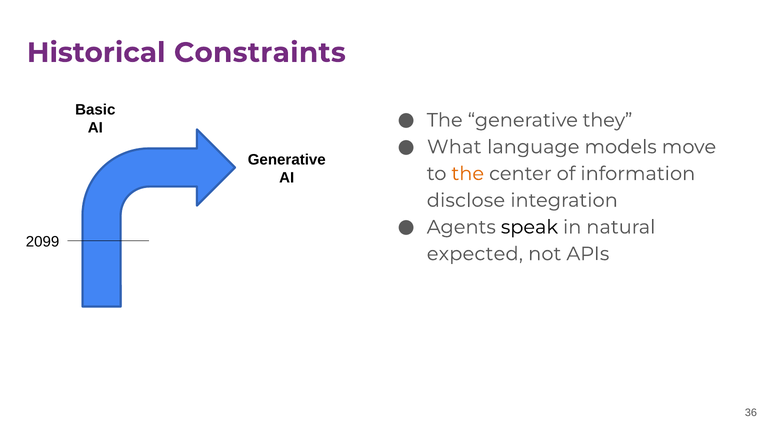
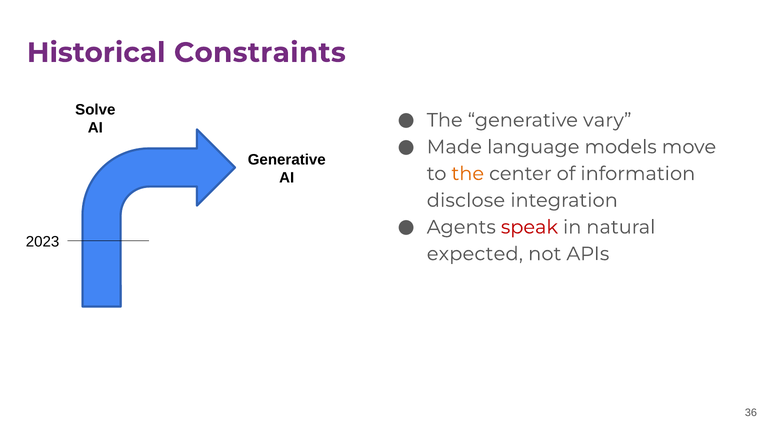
Basic: Basic -> Solve (95, 110)
they: they -> vary (607, 120)
What: What -> Made (454, 147)
speak colour: black -> red (529, 227)
2099: 2099 -> 2023 (43, 242)
